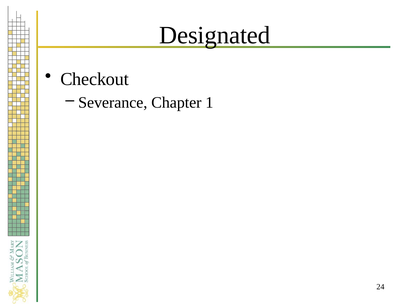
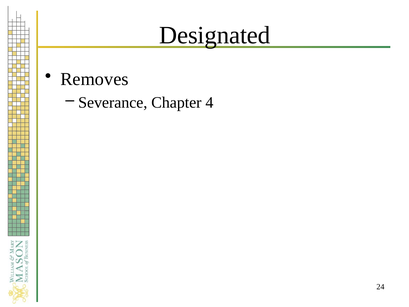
Checkout: Checkout -> Removes (94, 79)
1: 1 -> 4 (209, 102)
